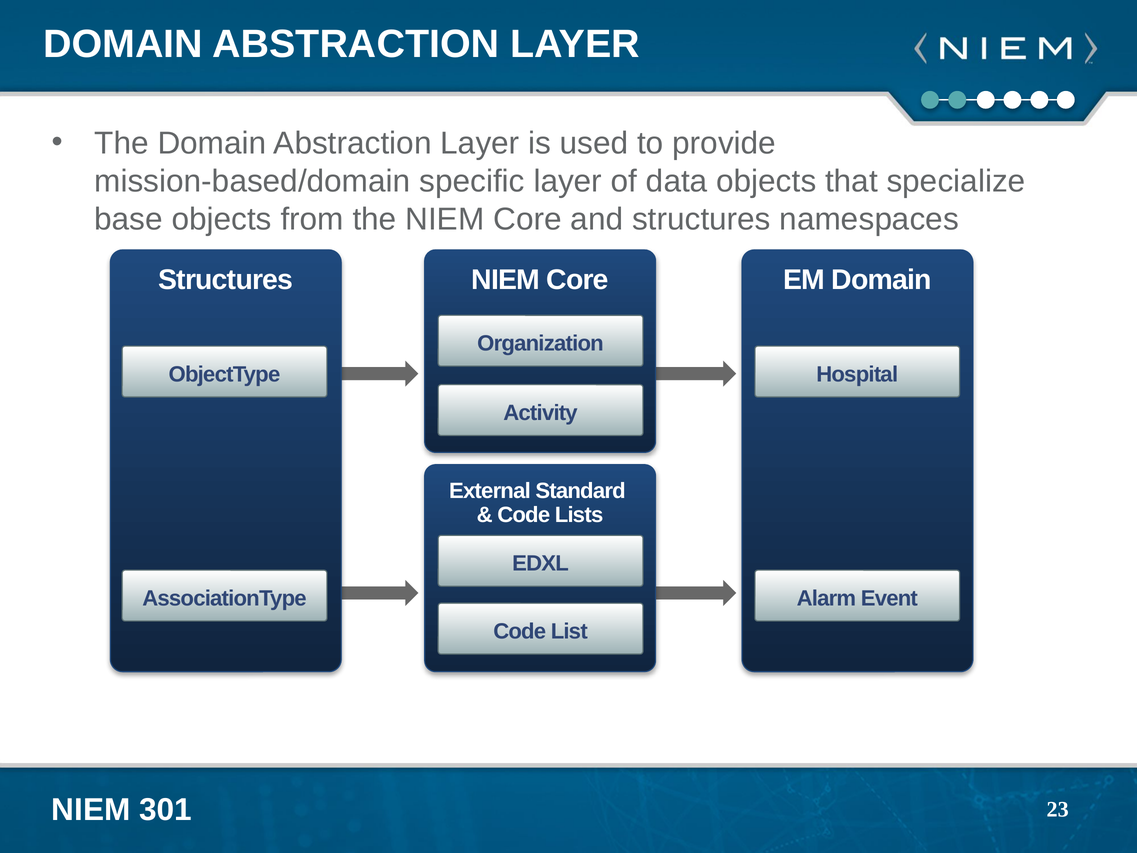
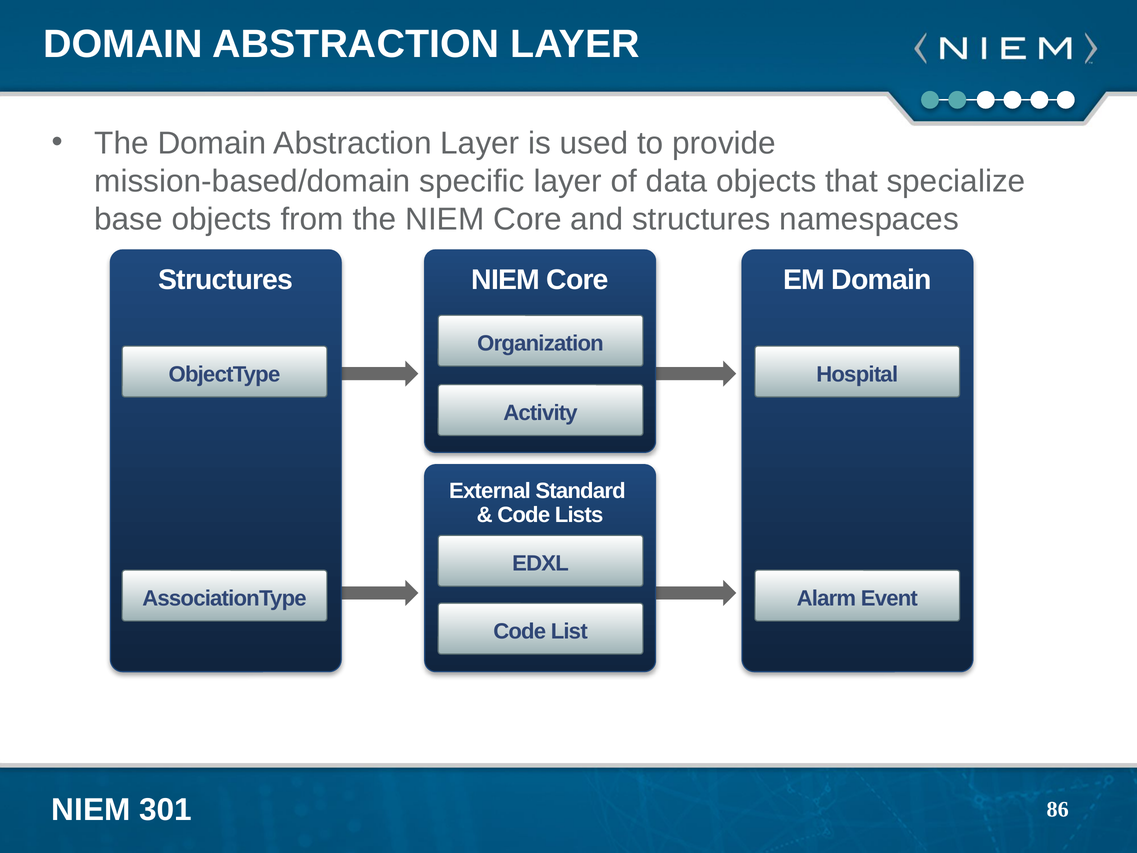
23: 23 -> 86 (1058, 809)
